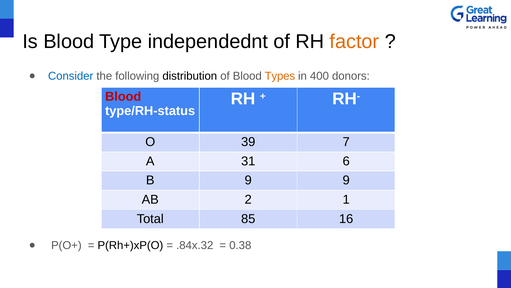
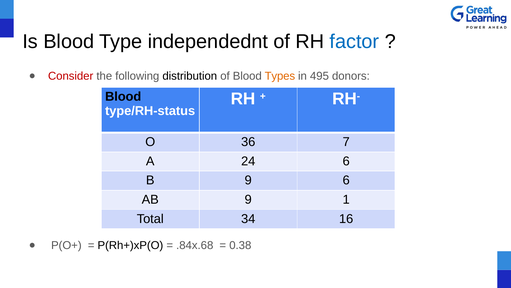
factor colour: orange -> blue (354, 41)
Consider colour: blue -> red (71, 76)
400: 400 -> 495 (319, 76)
Blood colour: red -> black (123, 96)
39: 39 -> 36 (248, 142)
31: 31 -> 24 (248, 161)
9 9: 9 -> 6 (346, 180)
AB 2: 2 -> 9 (248, 199)
85: 85 -> 34 (248, 218)
.84x.32: .84x.32 -> .84x.68 (195, 245)
